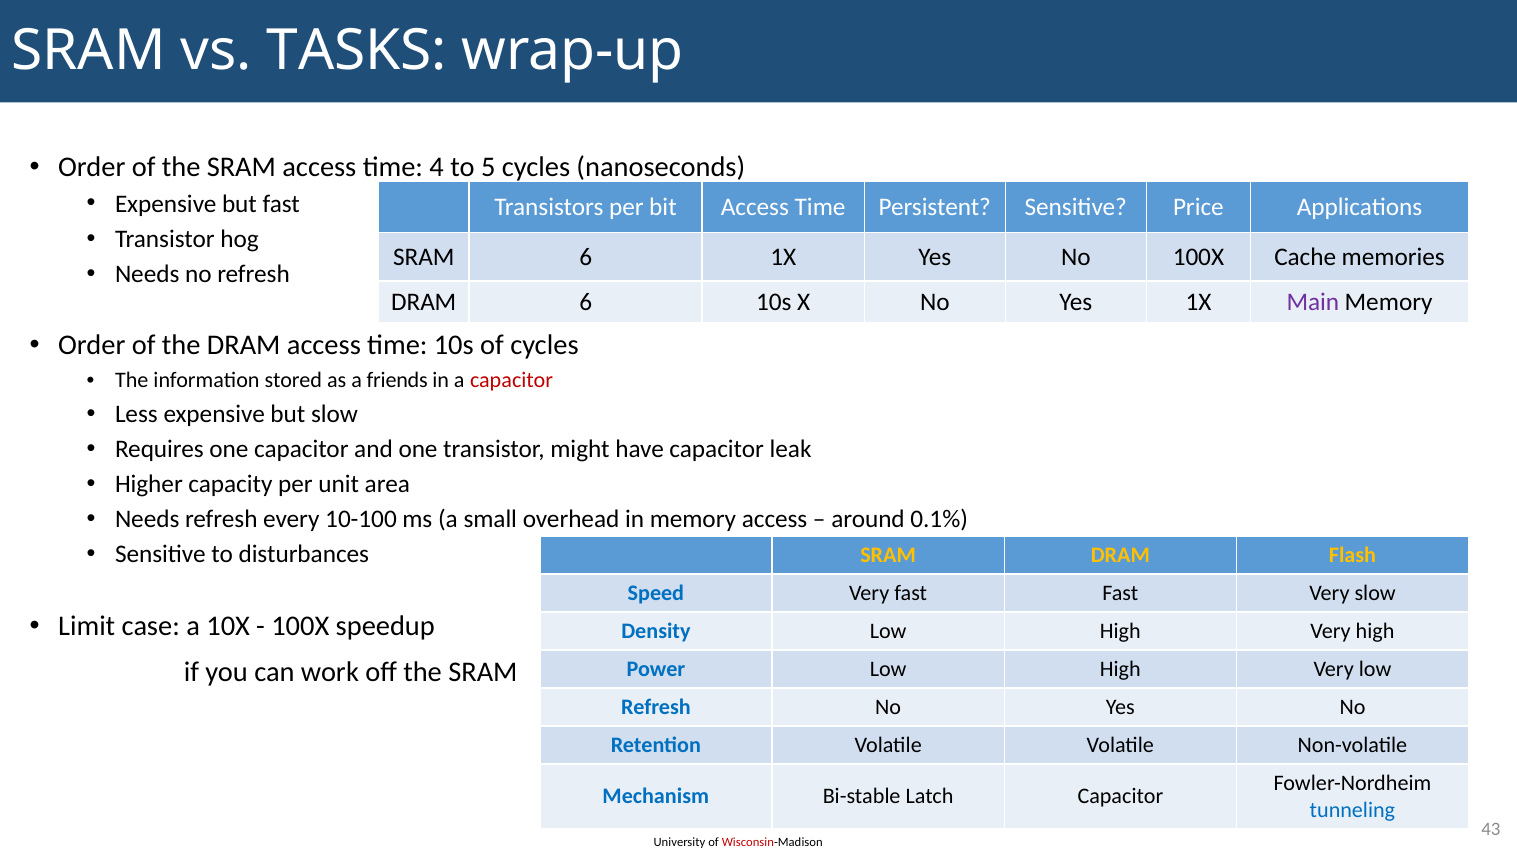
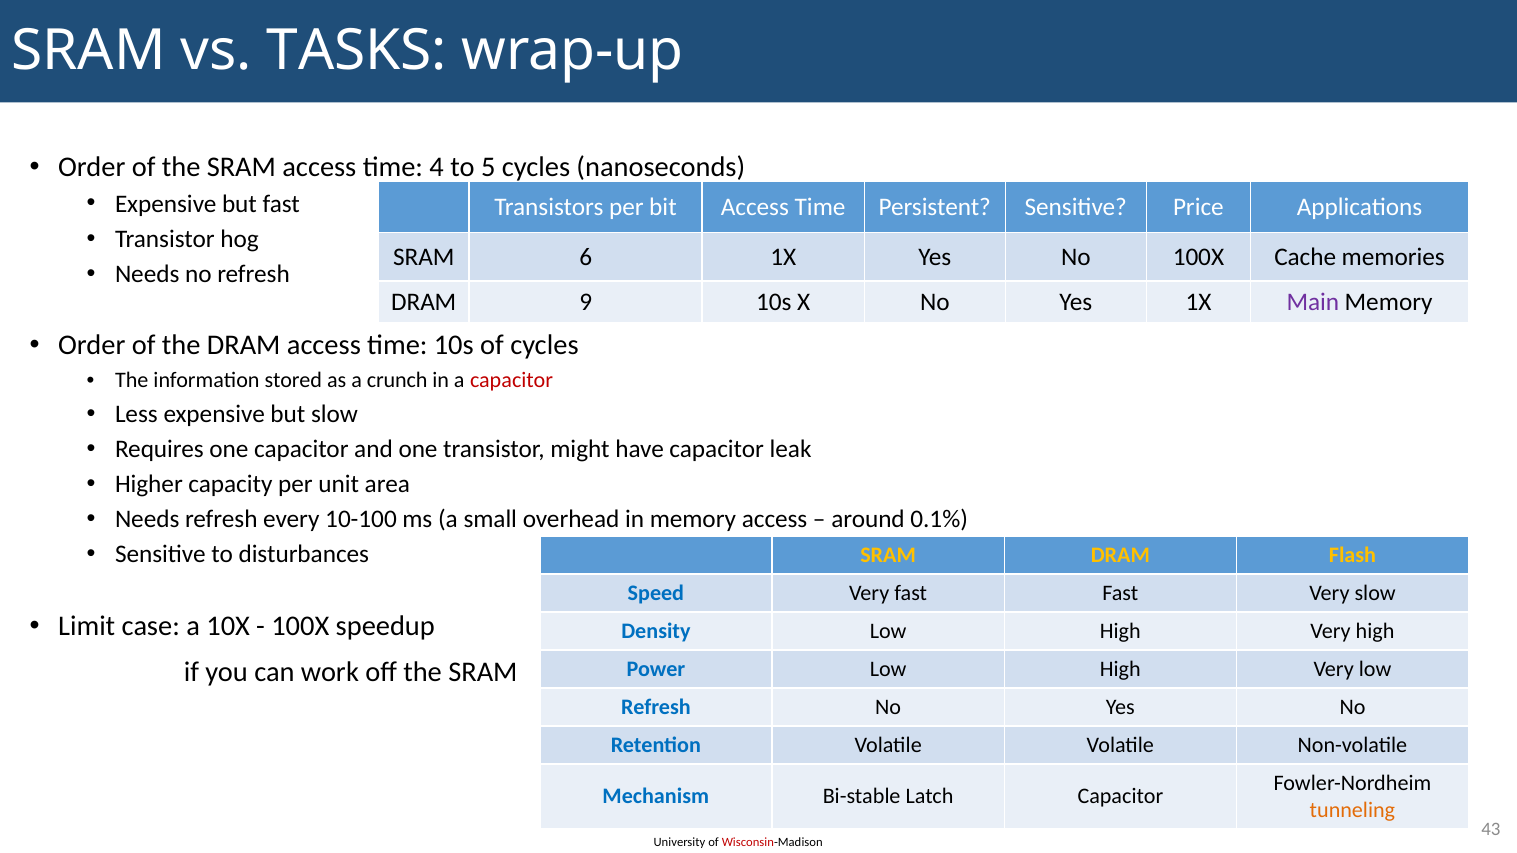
DRAM 6: 6 -> 9 (586, 302)
friends: friends -> crunch (397, 381)
tunneling colour: blue -> orange (1352, 810)
